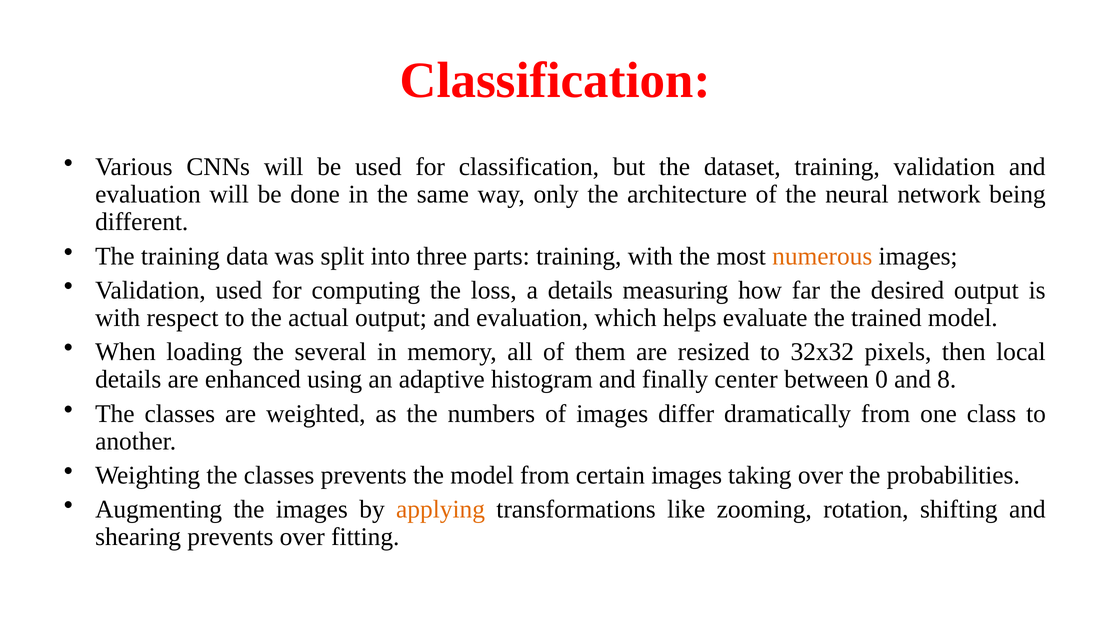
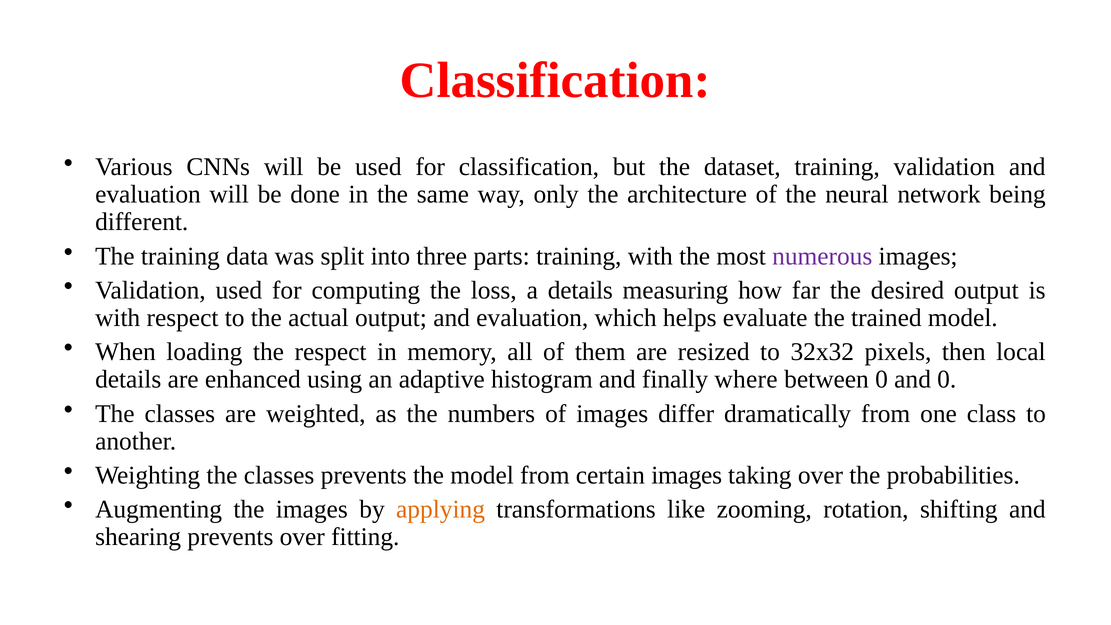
numerous colour: orange -> purple (822, 256)
the several: several -> respect (331, 352)
center: center -> where (746, 379)
and 8: 8 -> 0 (947, 379)
